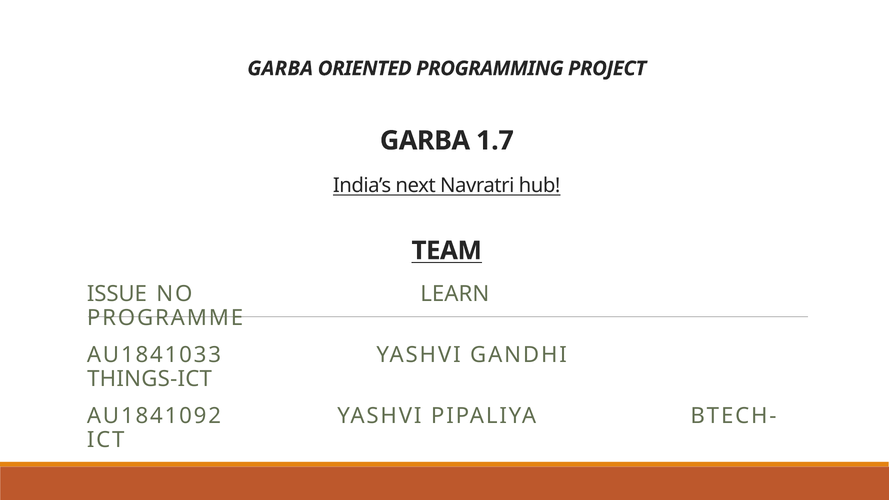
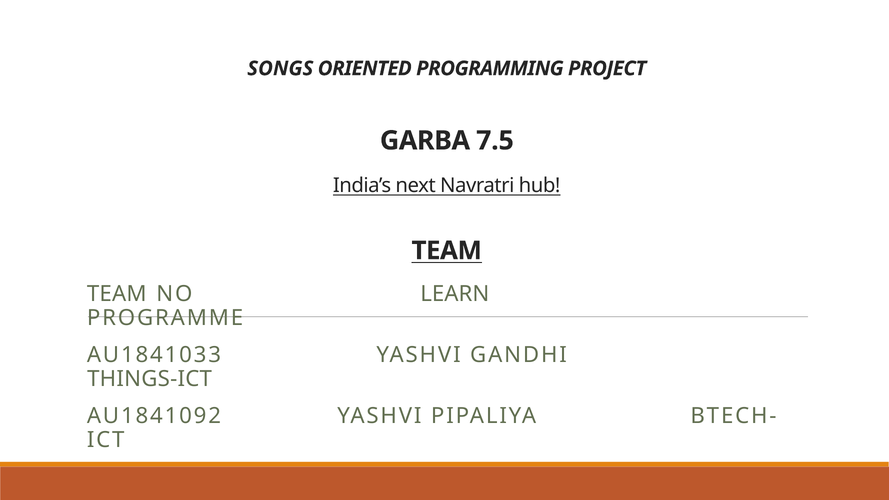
GARBA: GARBA -> SONGS (280, 69)
1.7: 1.7 -> 7.5 (495, 141)
ISSUE: ISSUE -> TEAM (117, 294)
